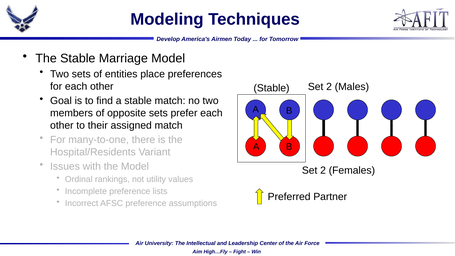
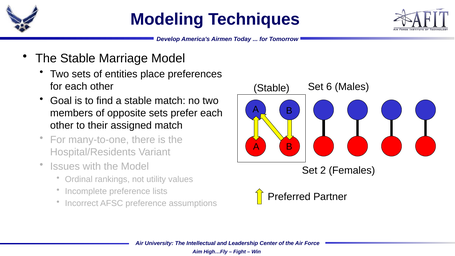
2: 2 -> 6 (329, 87)
